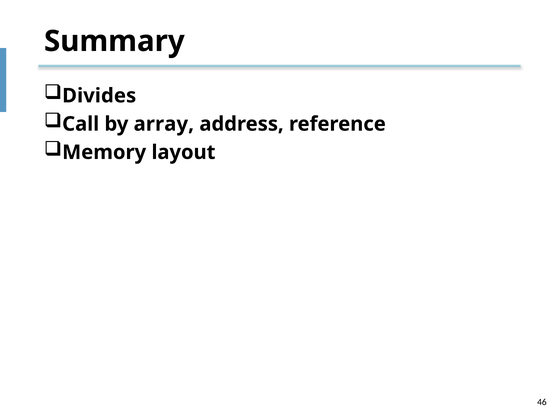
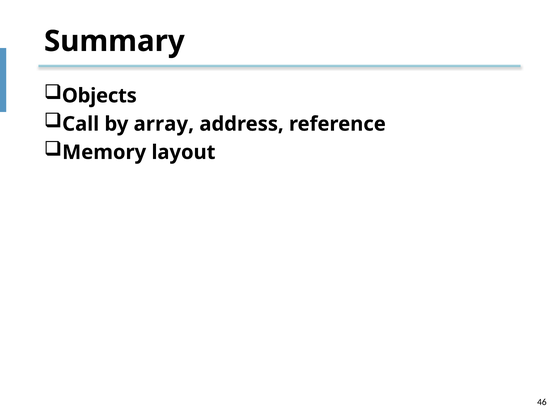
Divides: Divides -> Objects (99, 96)
